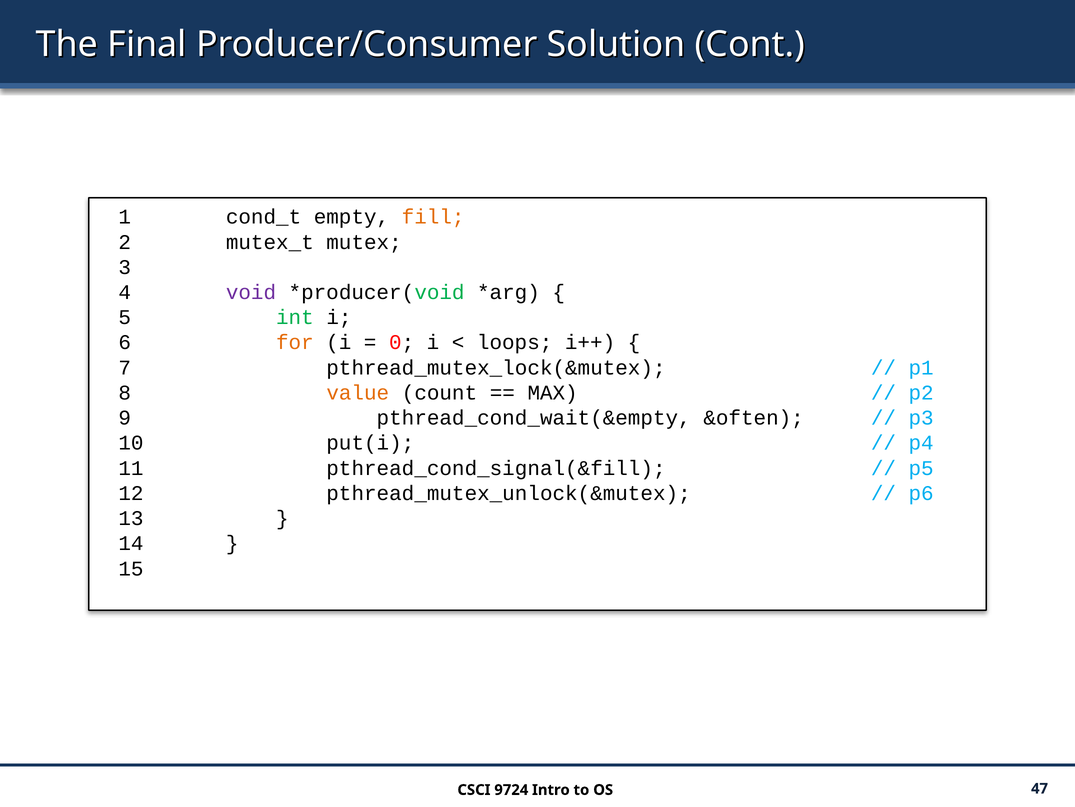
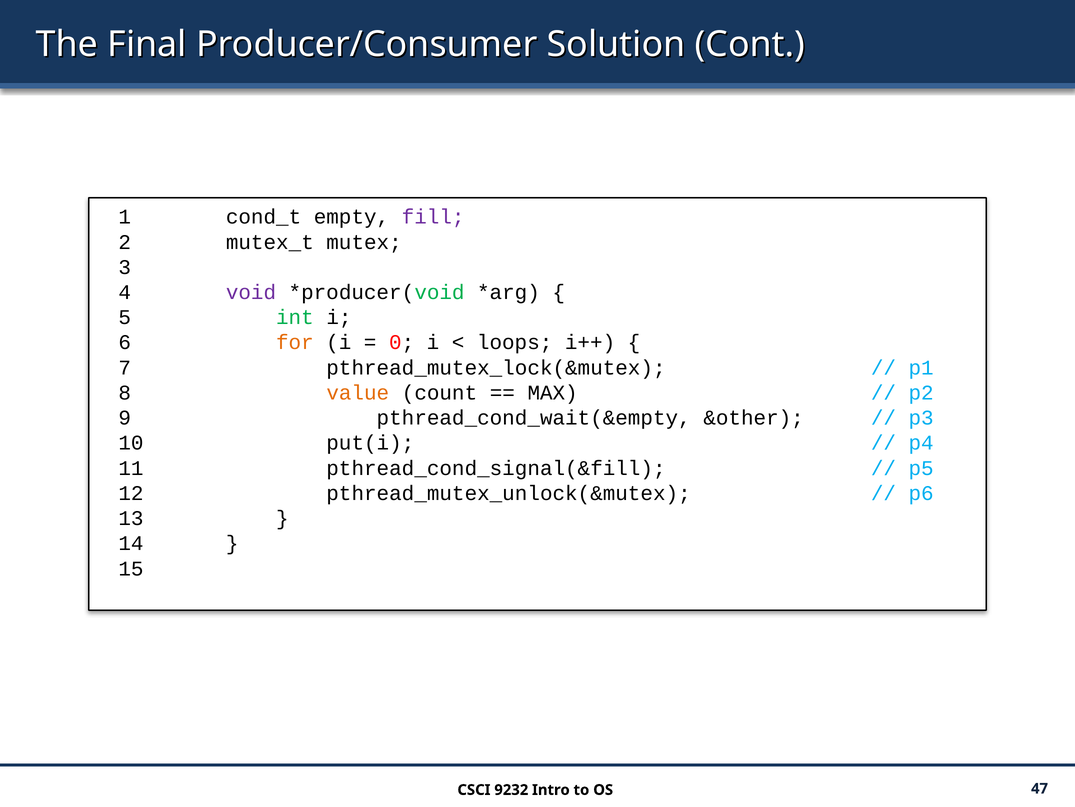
fill colour: orange -> purple (433, 217)
&often: &often -> &other (754, 418)
9724: 9724 -> 9232 (511, 789)
